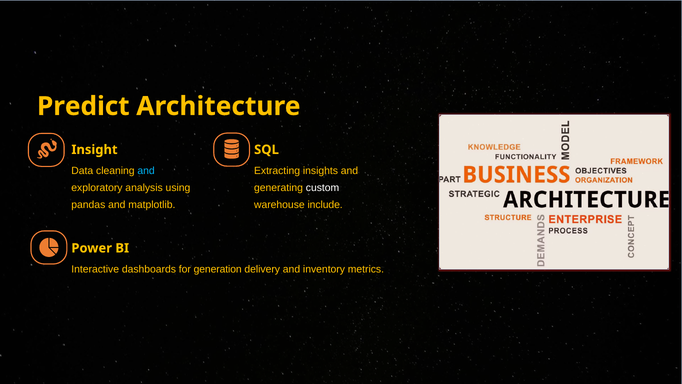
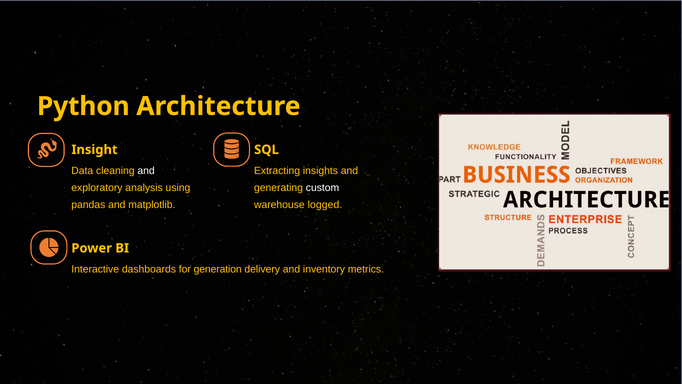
Predict: Predict -> Python (83, 106)
and colour: light blue -> white (146, 171)
include: include -> logged (325, 205)
